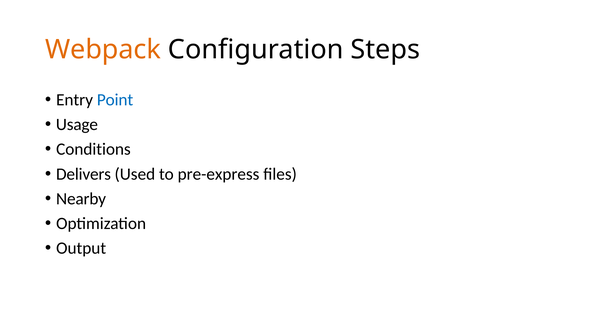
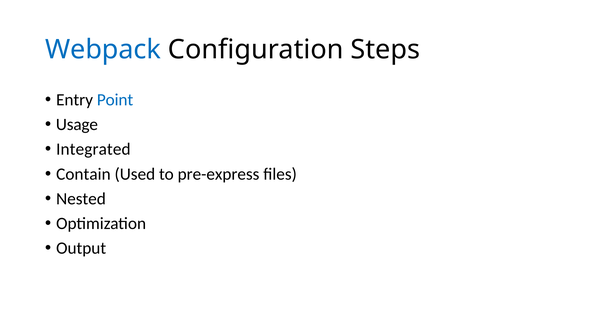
Webpack colour: orange -> blue (103, 50)
Conditions: Conditions -> Integrated (93, 149)
Delivers: Delivers -> Contain (83, 174)
Nearby: Nearby -> Nested (81, 199)
